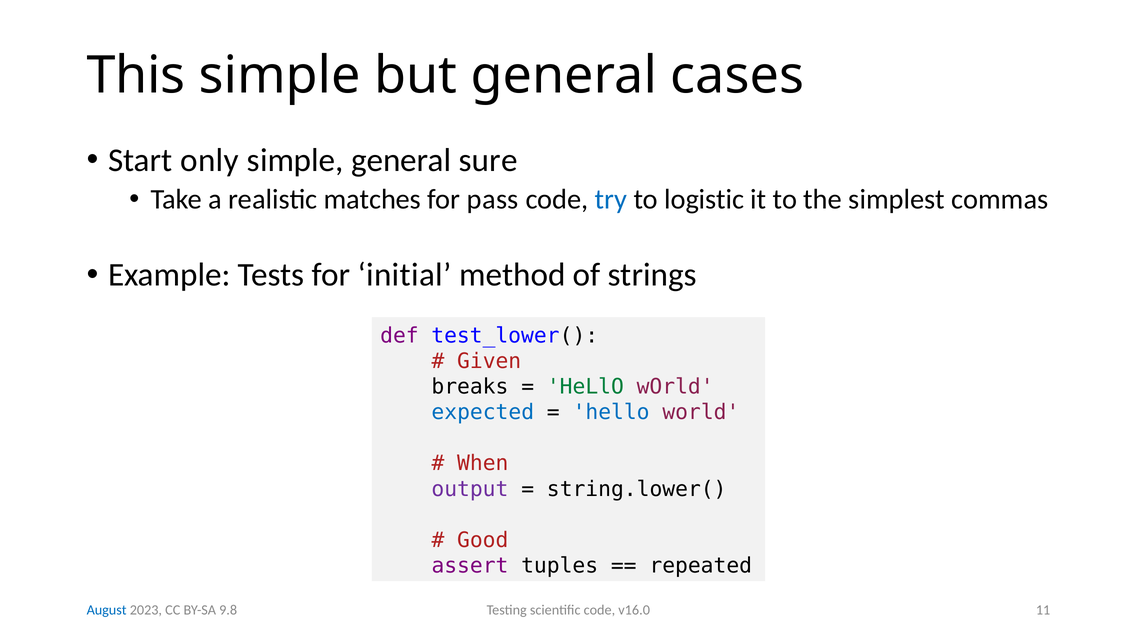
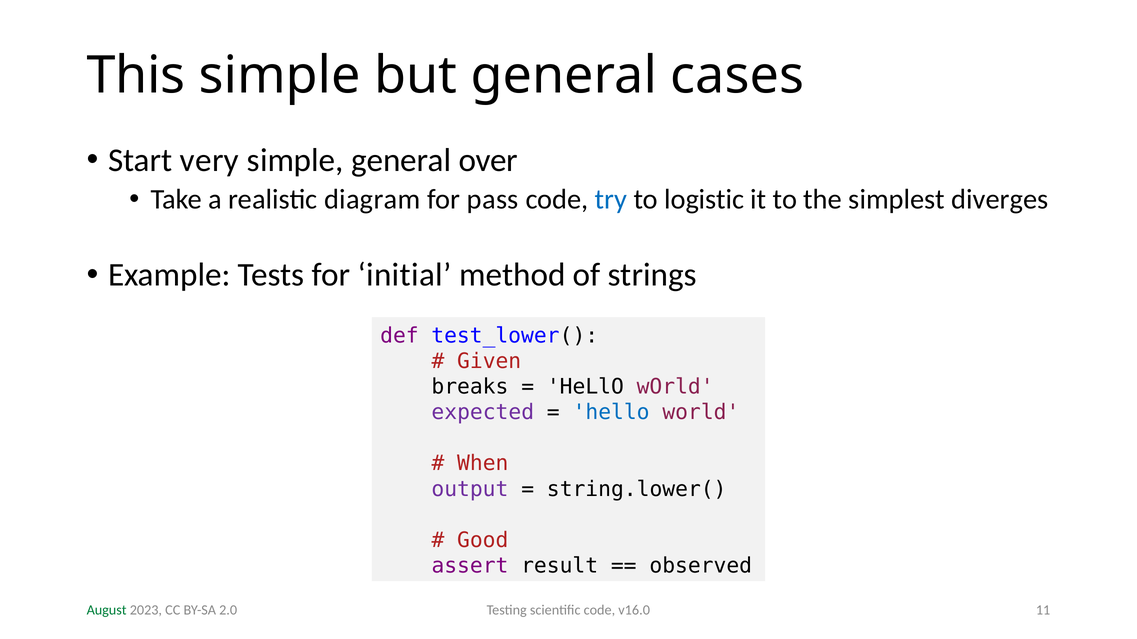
only: only -> very (209, 160)
sure: sure -> over (488, 160)
matches: matches -> diagram (372, 200)
commas: commas -> diverges (1000, 200)
HeLlO colour: green -> black (585, 387)
expected colour: blue -> purple (483, 413)
tuples: tuples -> result (560, 566)
repeated: repeated -> observed (701, 566)
August colour: blue -> green (107, 611)
9.8: 9.8 -> 2.0 (228, 611)
